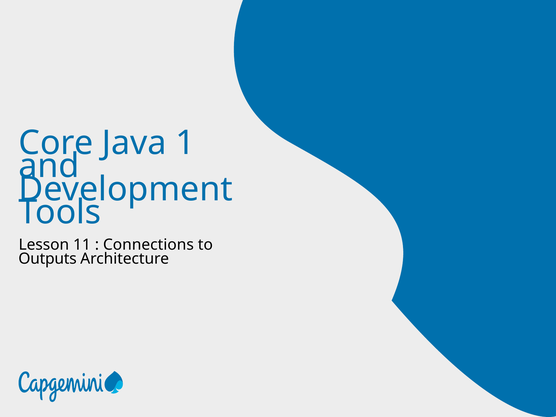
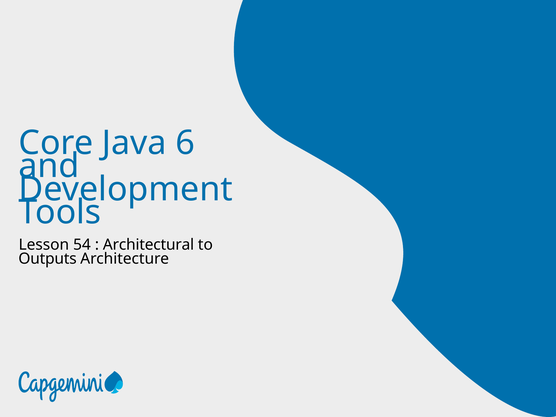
1: 1 -> 6 (185, 143)
11: 11 -> 54 (82, 245)
Connections: Connections -> Architectural (149, 245)
